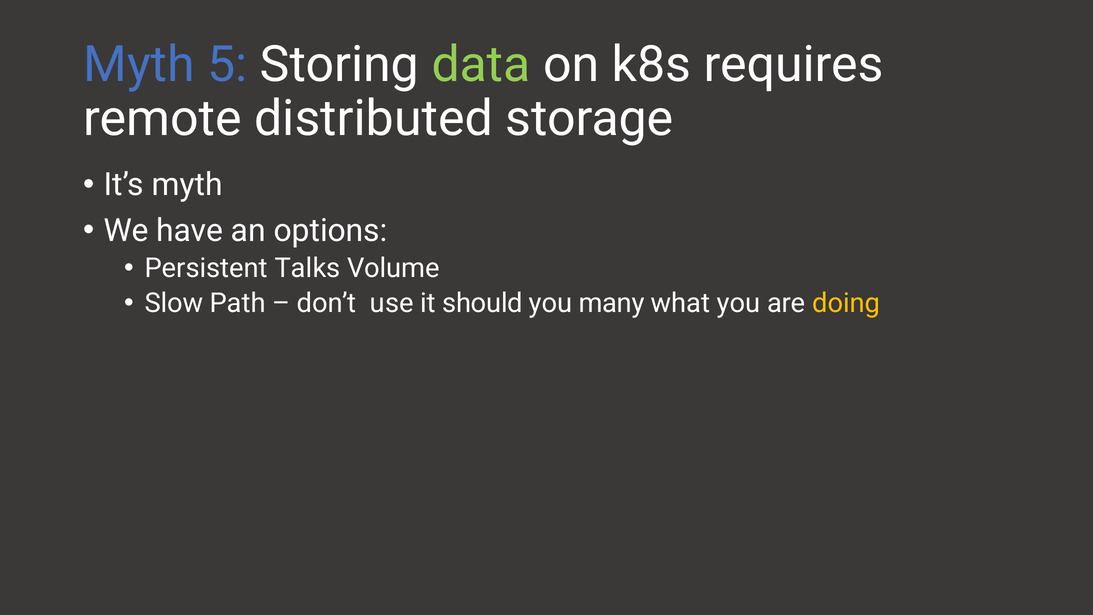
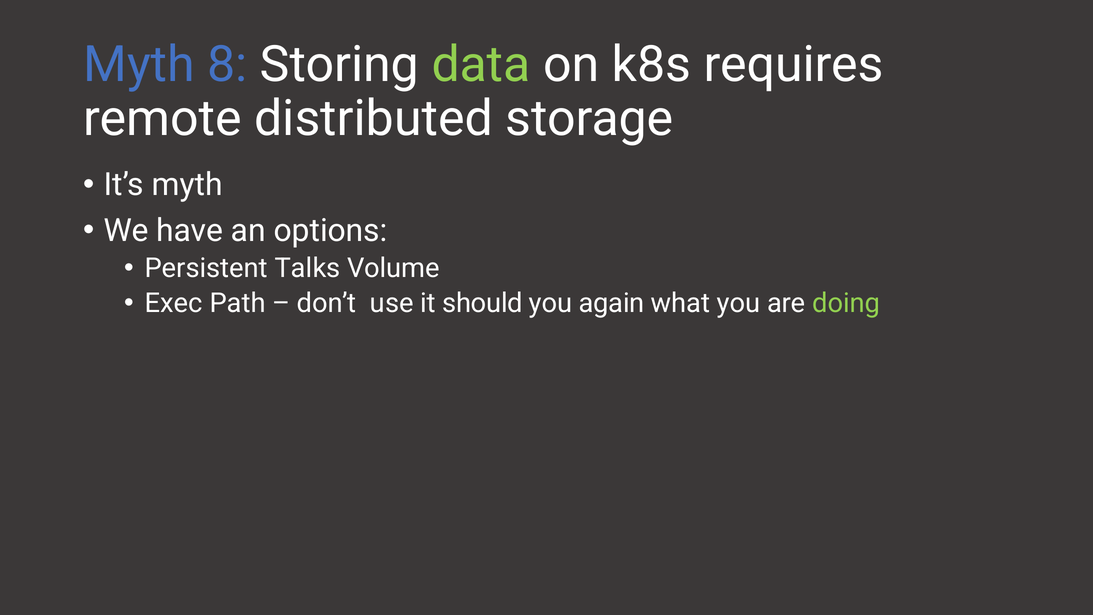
5: 5 -> 8 (227, 65)
Slow: Slow -> Exec (174, 303)
many: many -> again (612, 303)
doing colour: yellow -> light green (846, 303)
